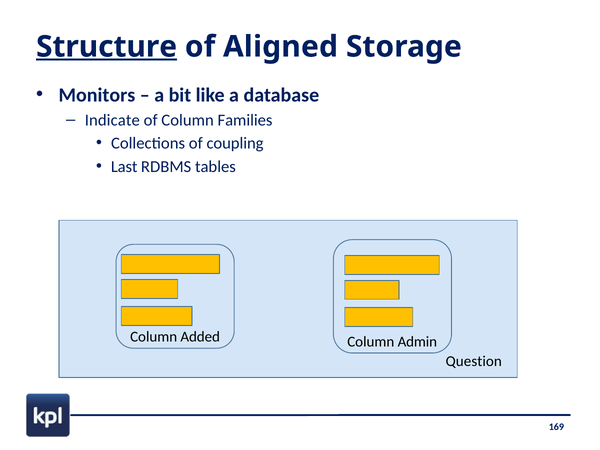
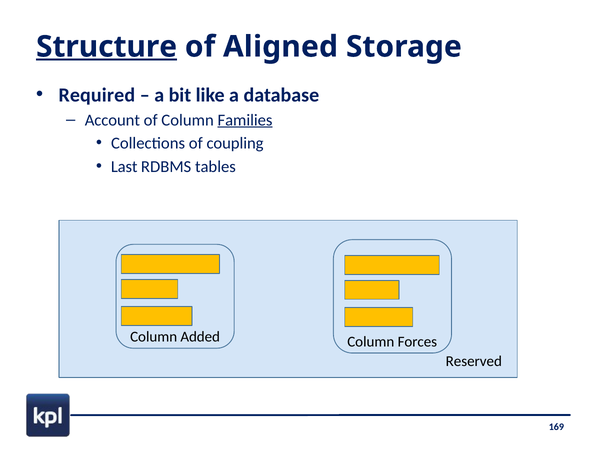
Monitors: Monitors -> Required (97, 95)
Indicate: Indicate -> Account (112, 120)
Families underline: none -> present (245, 120)
Admin: Admin -> Forces (417, 342)
Question: Question -> Reserved (474, 361)
